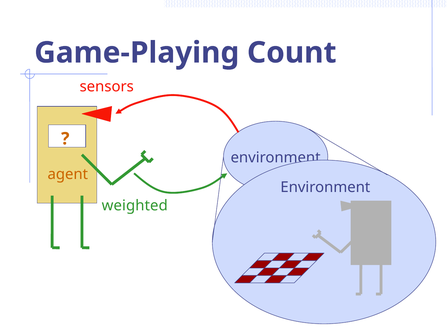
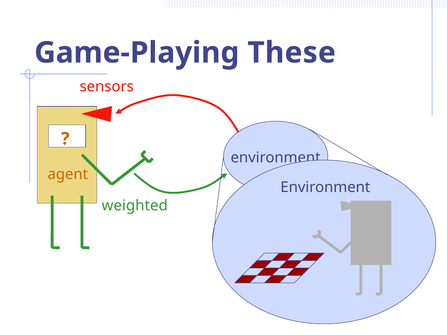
Count: Count -> These (292, 53)
